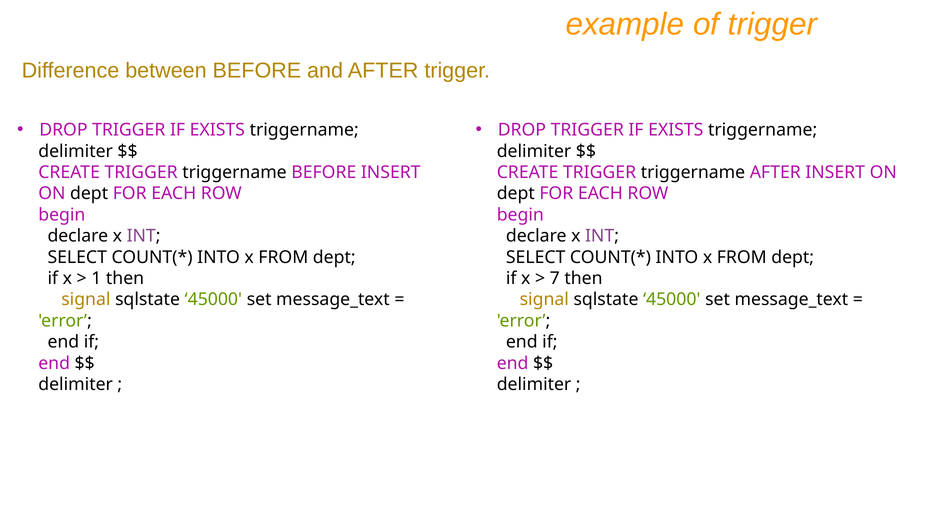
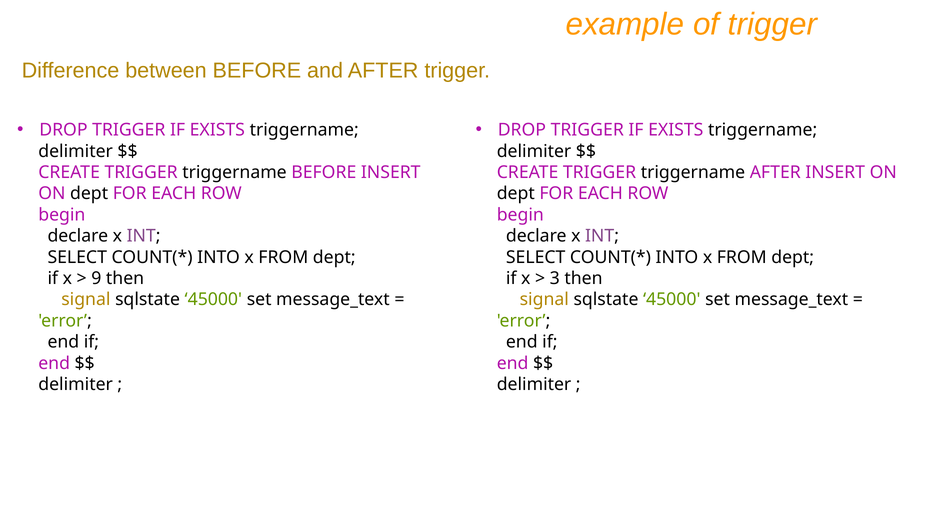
1: 1 -> 9 (96, 278)
7: 7 -> 3 (555, 278)
